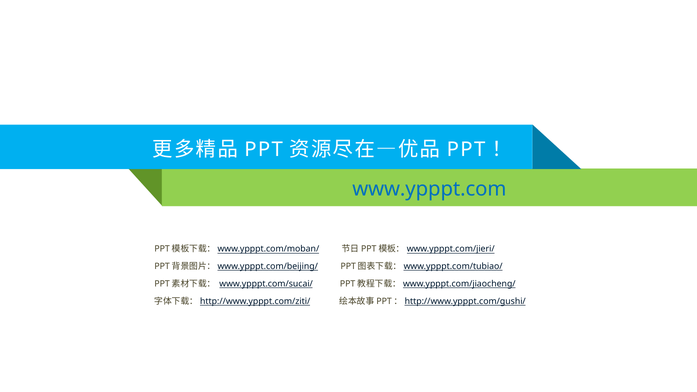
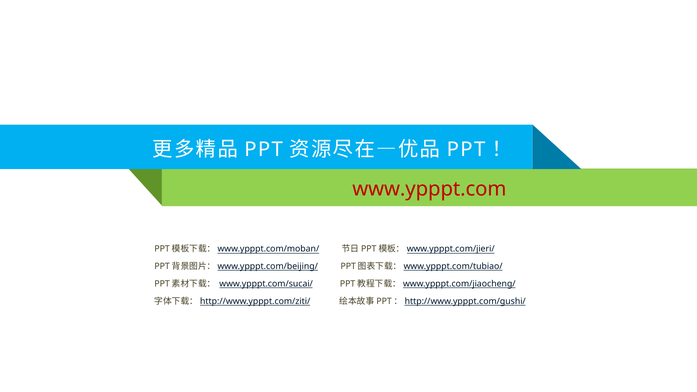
www.ypppt.com colour: blue -> red (429, 189)
